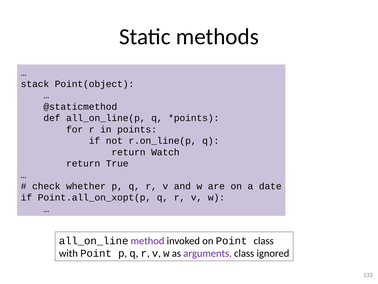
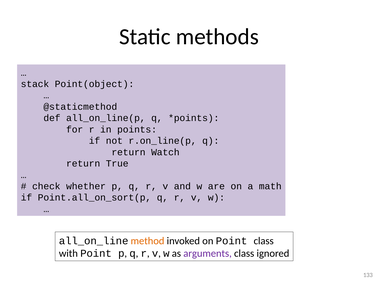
date: date -> math (270, 186)
Point.all_on_xopt(p: Point.all_on_xopt(p -> Point.all_on_sort(p (95, 197)
method colour: purple -> orange (148, 240)
